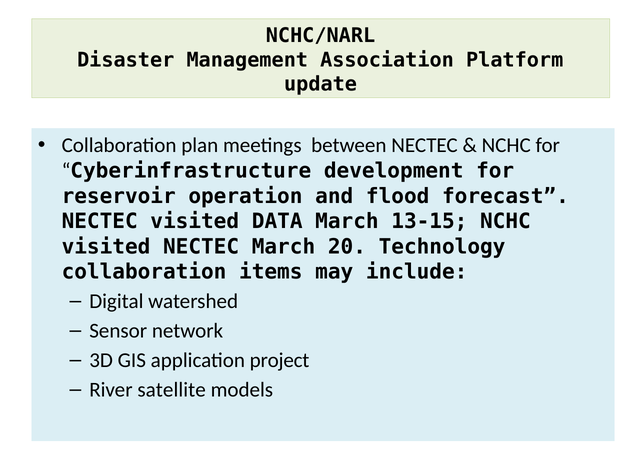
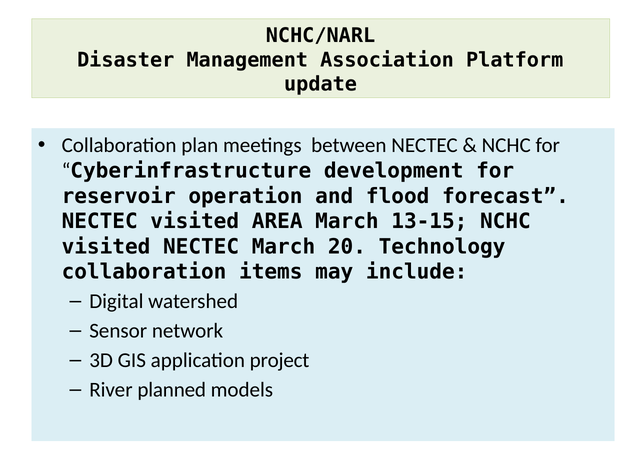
DATA: DATA -> AREA (277, 221)
satellite: satellite -> planned (172, 390)
